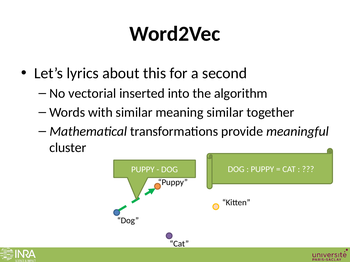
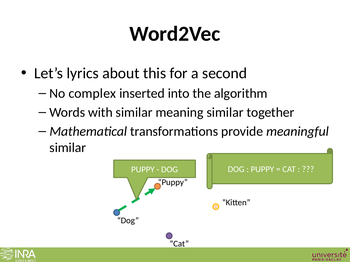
vectorial: vectorial -> complex (92, 94)
cluster: cluster -> similar (68, 148)
